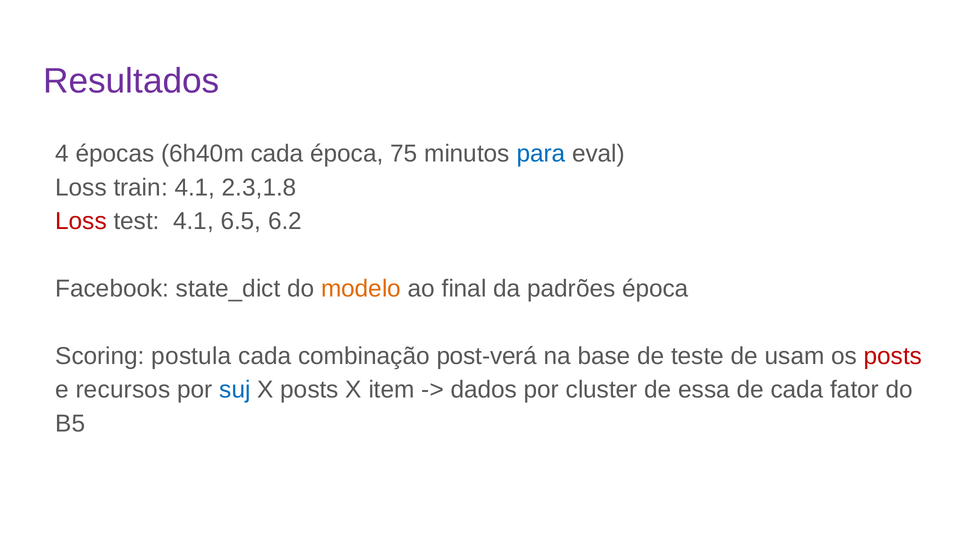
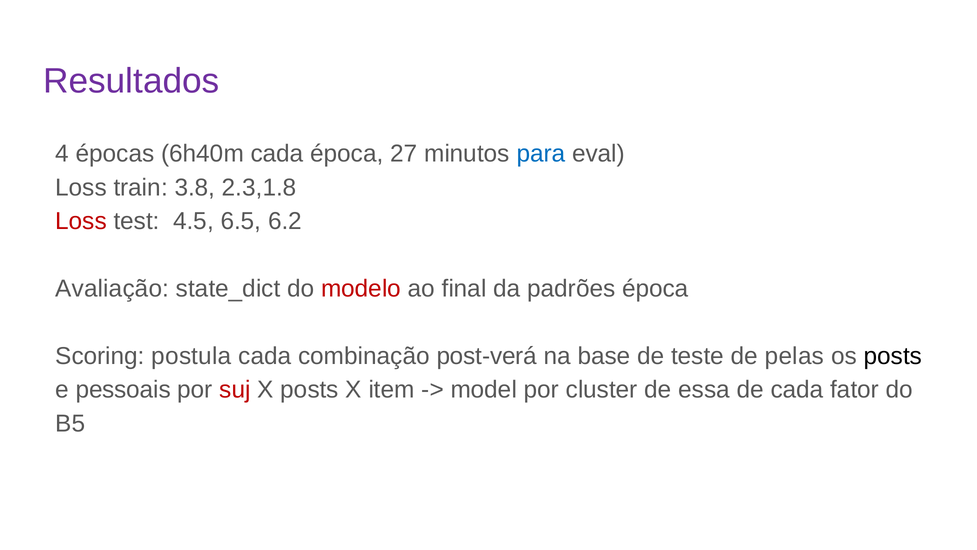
75: 75 -> 27 (404, 154)
train 4.1: 4.1 -> 3.8 (195, 187)
test 4.1: 4.1 -> 4.5 (194, 221)
Facebook: Facebook -> Avaliação (112, 288)
modelo colour: orange -> red (361, 288)
usam: usam -> pelas (794, 356)
posts colour: red -> black (893, 356)
recursos: recursos -> pessoais (123, 390)
suj colour: blue -> red (235, 390)
dados: dados -> model (484, 390)
